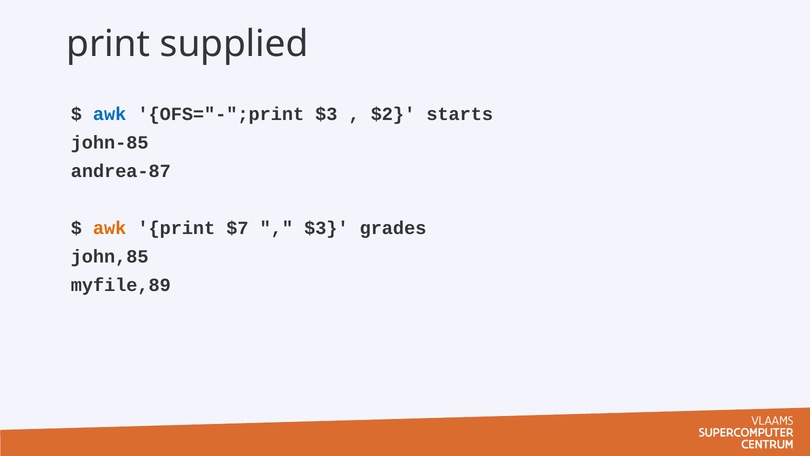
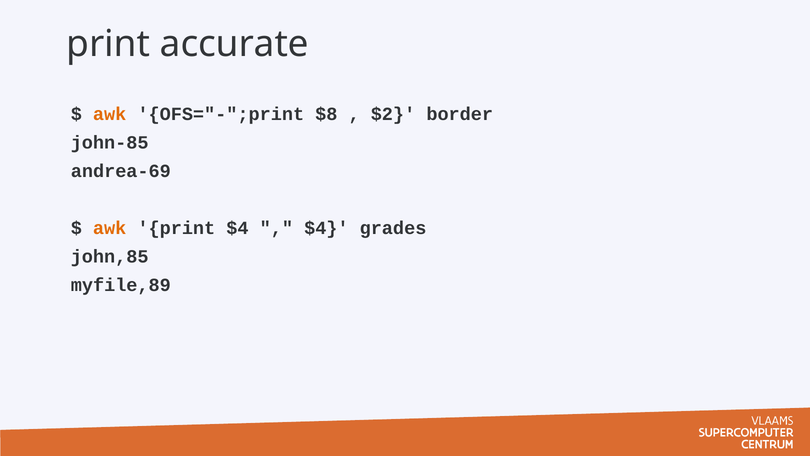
supplied: supplied -> accurate (234, 44)
awk colour: blue -> orange (110, 114)
OFS="-";print $3: $3 -> $8 (326, 114)
starts: starts -> border (460, 114)
andrea-87: andrea-87 -> andrea-69 (121, 171)
print $7: $7 -> $4 (237, 228)
$3: $3 -> $4 (326, 228)
